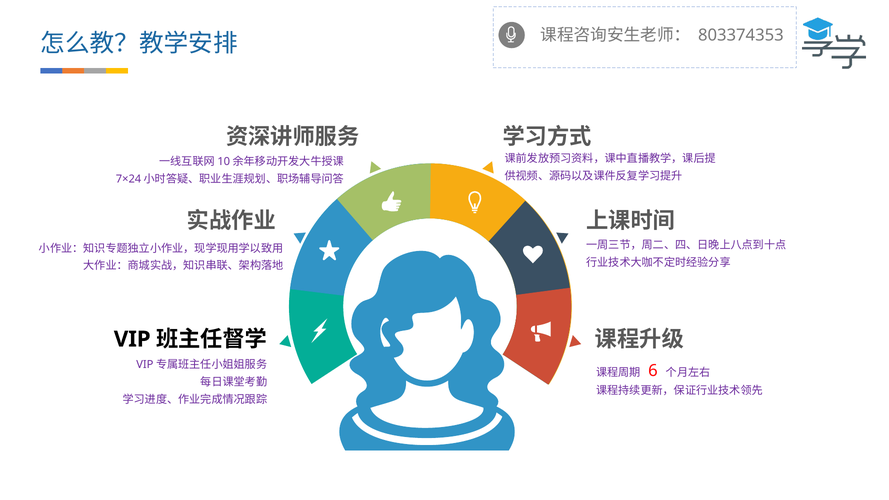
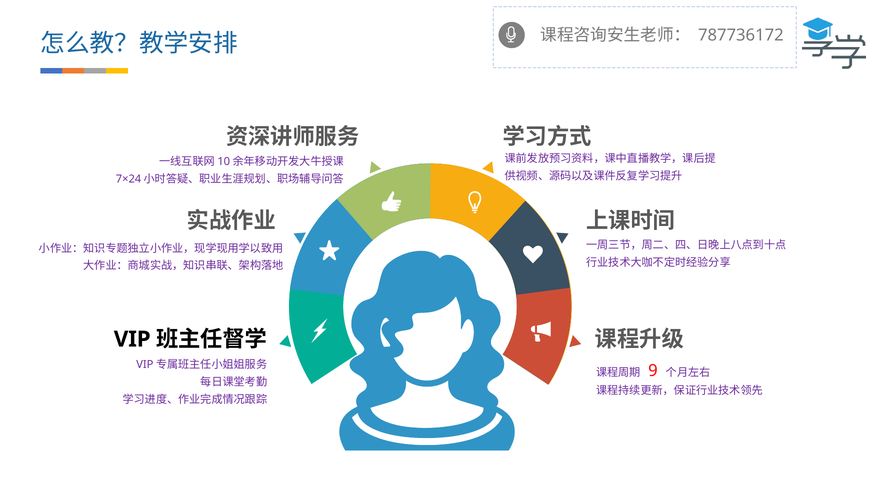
803374353: 803374353 -> 787736172 (741, 35)
6: 6 -> 9 (653, 371)
